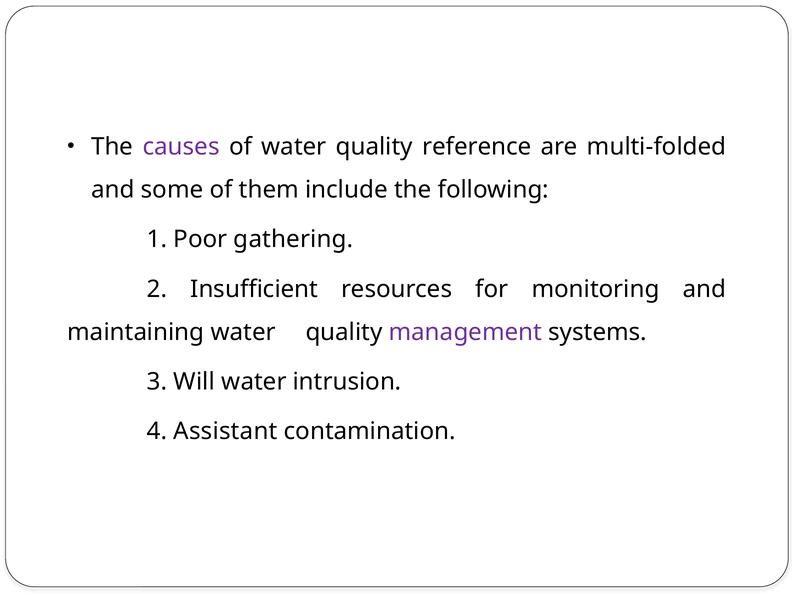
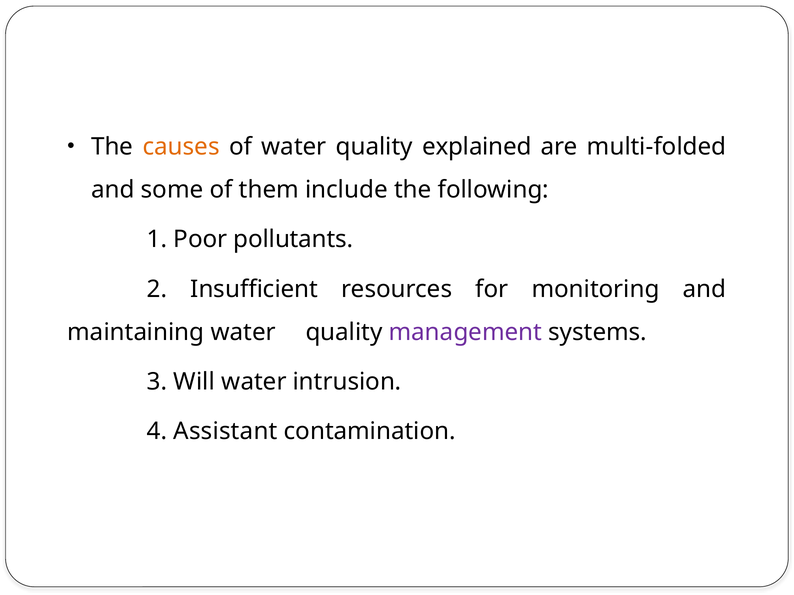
causes colour: purple -> orange (181, 147)
reference: reference -> explained (477, 147)
gathering: gathering -> pollutants (293, 240)
